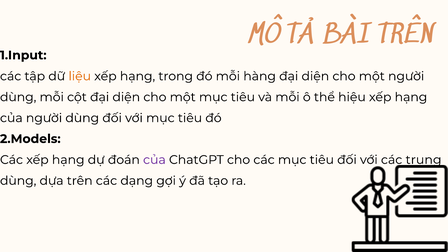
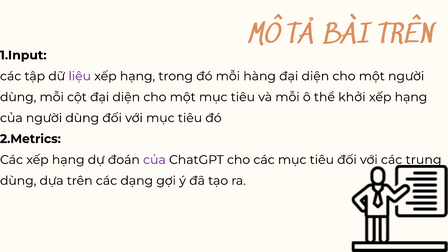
liệu colour: orange -> purple (80, 76)
hiệu: hiệu -> khởi (352, 97)
2.Models: 2.Models -> 2.Metrics (30, 139)
